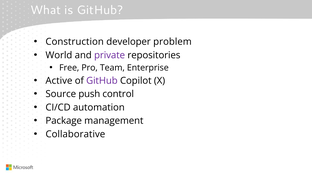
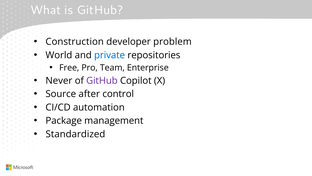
private colour: purple -> blue (110, 55)
Active: Active -> Never (59, 80)
push: push -> after (89, 94)
Collaborative: Collaborative -> Standardized (75, 134)
